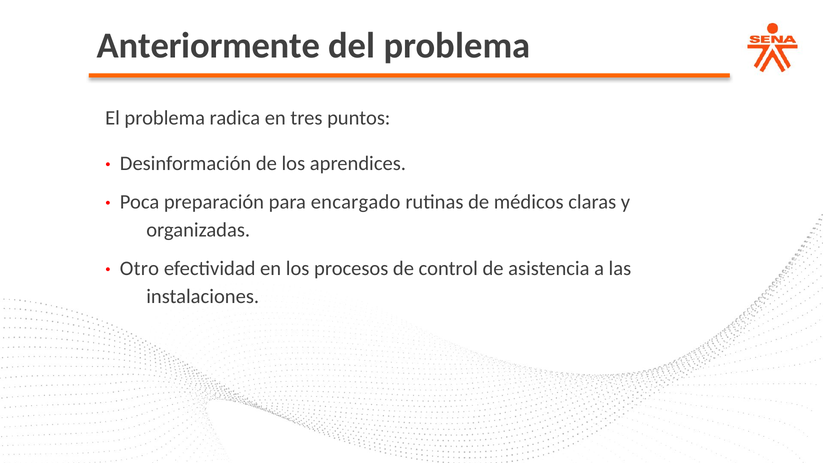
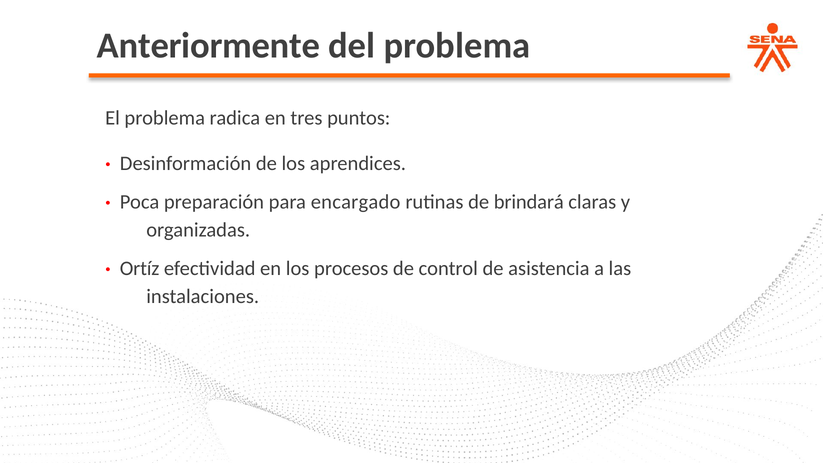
médicos: médicos -> brindará (529, 202)
Otro: Otro -> Ortíz (140, 268)
